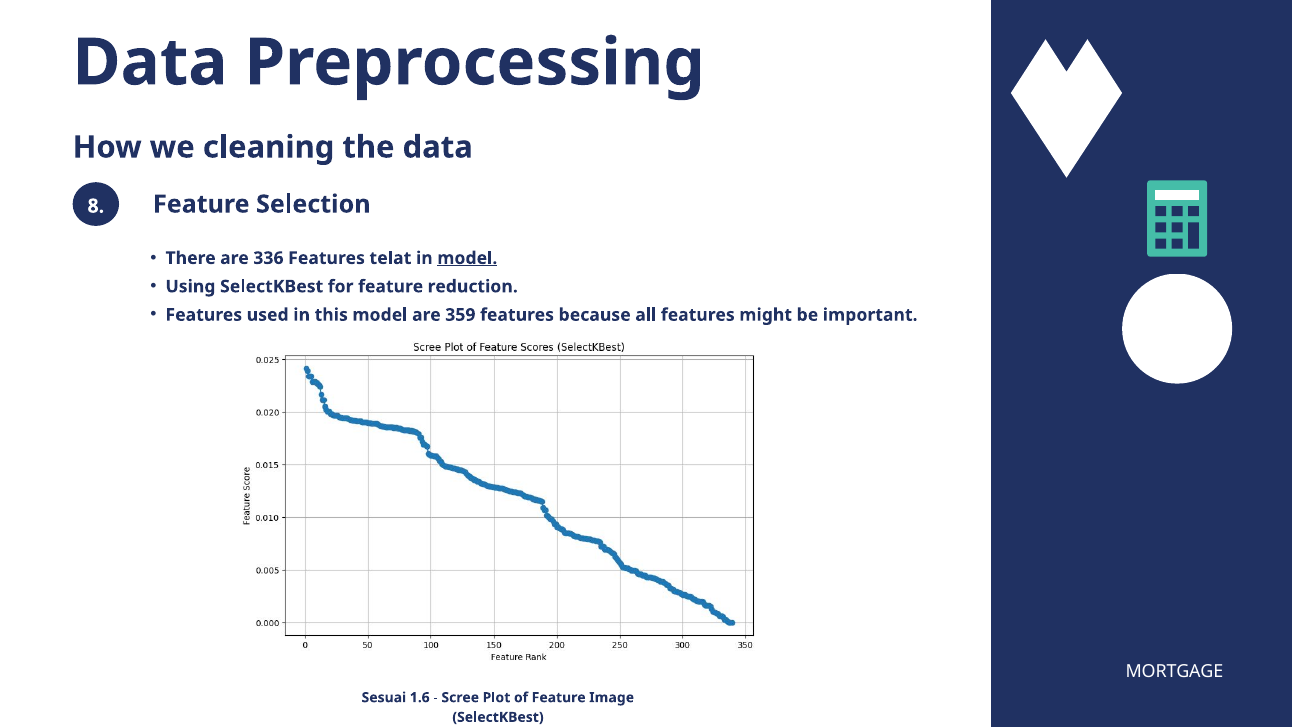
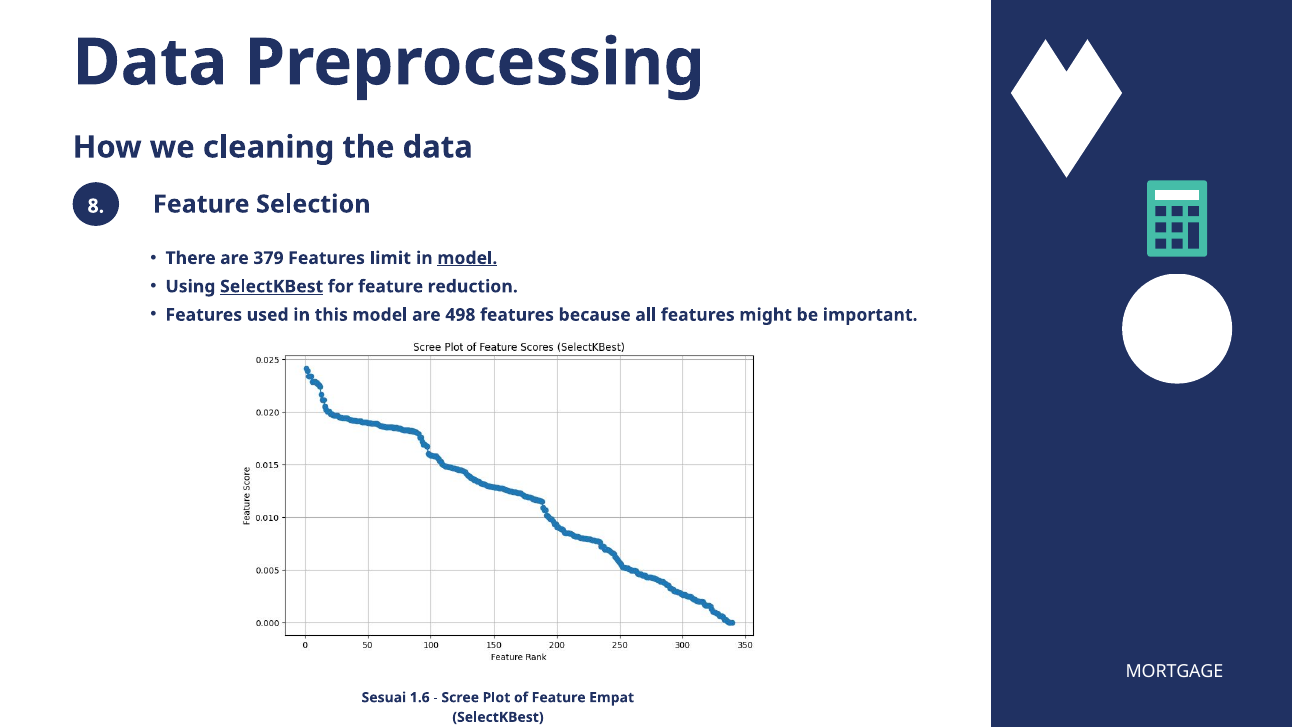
336: 336 -> 379 (268, 258)
telat: telat -> limit (390, 258)
SelectKBest underline: none -> present (272, 286)
359: 359 -> 498 (460, 315)
Image: Image -> Empat (612, 697)
